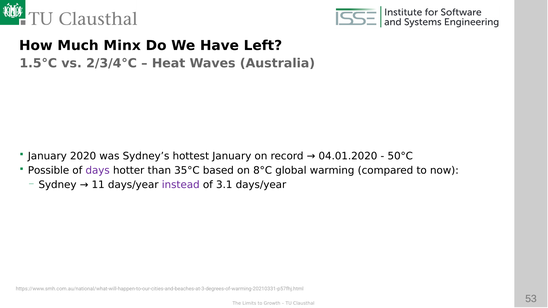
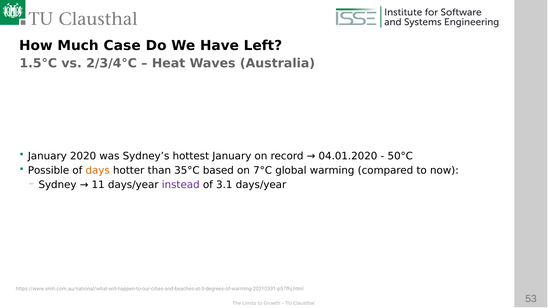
Minx: Minx -> Case (122, 46)
days colour: purple -> orange (98, 171)
8°C: 8°C -> 7°C (263, 171)
